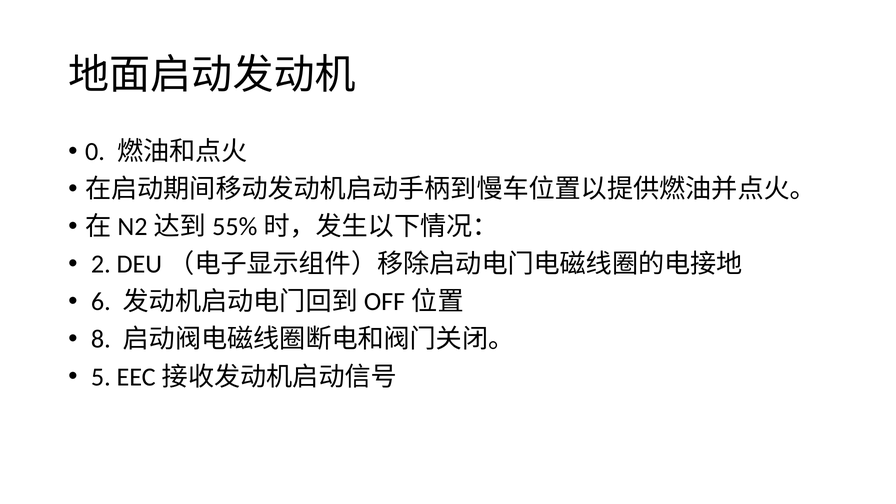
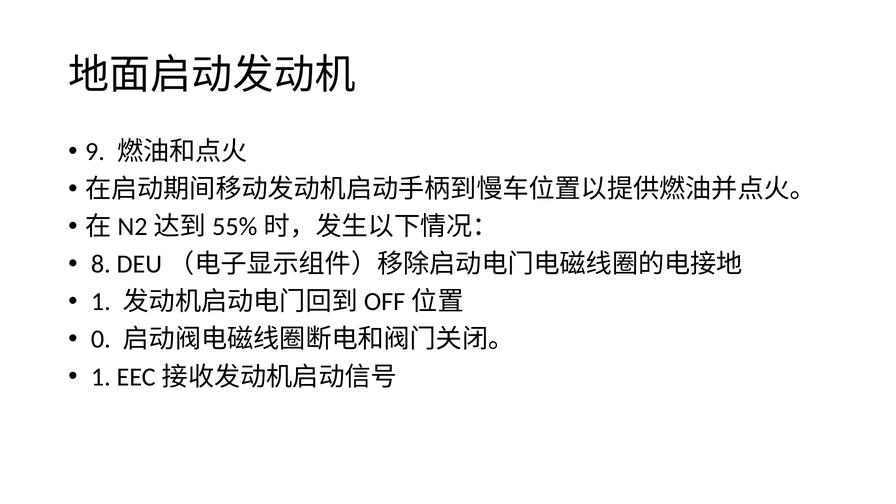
0: 0 -> 9 (95, 151)
2: 2 -> 8 (101, 264)
6: 6 -> 1 (101, 302)
8: 8 -> 0 (101, 339)
5: 5 -> 1 (101, 377)
